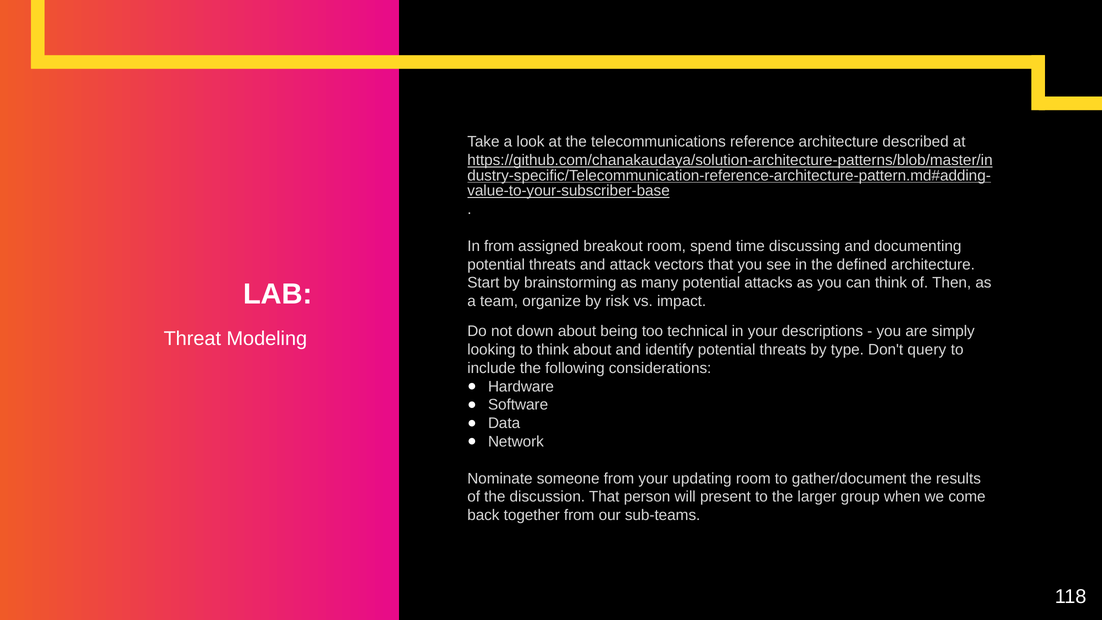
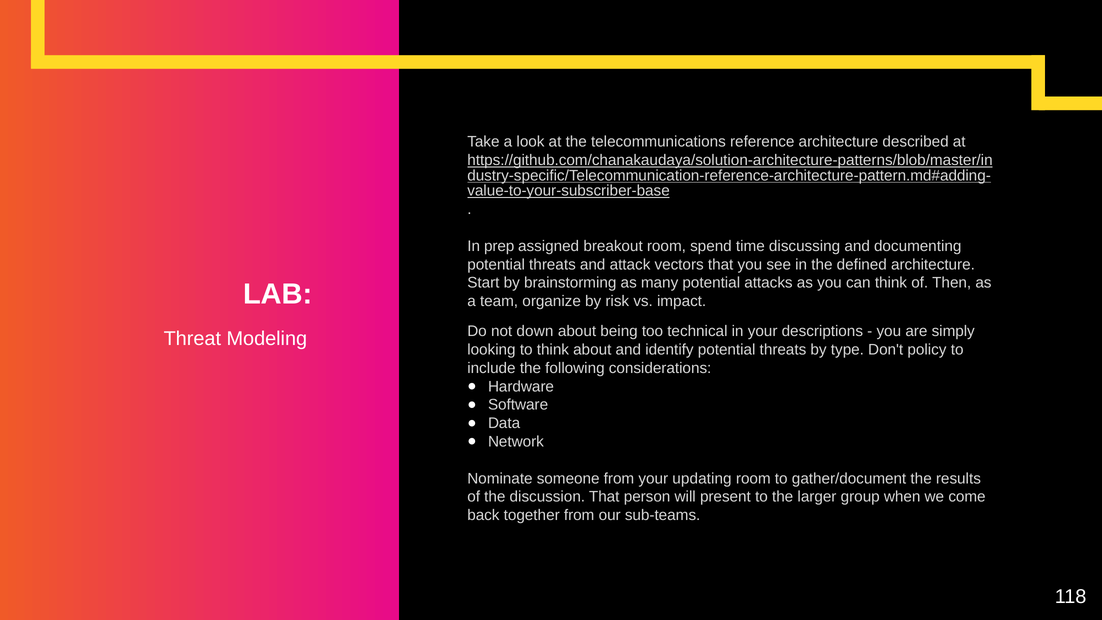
In from: from -> prep (499, 246)
query: query -> policy (927, 350)
